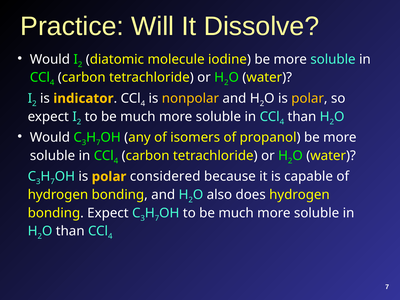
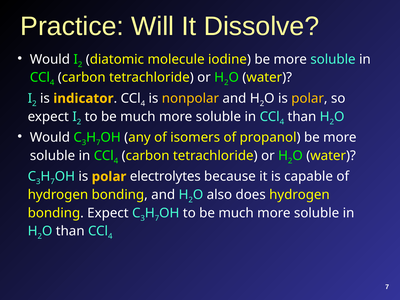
considered: considered -> electrolytes (165, 177)
